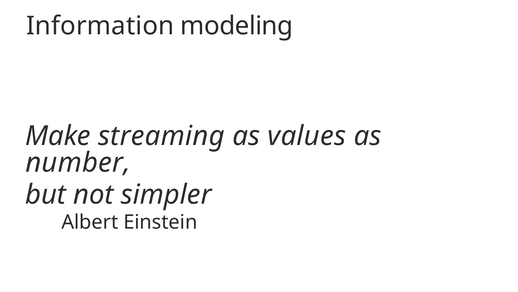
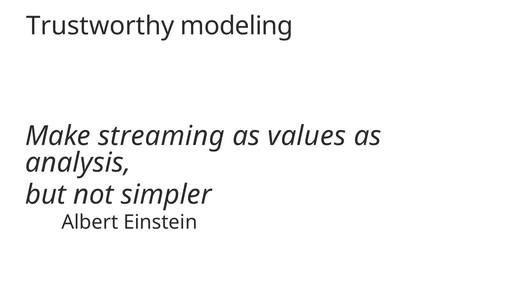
Information: Information -> Trustworthy (100, 26)
number: number -> analysis (78, 162)
